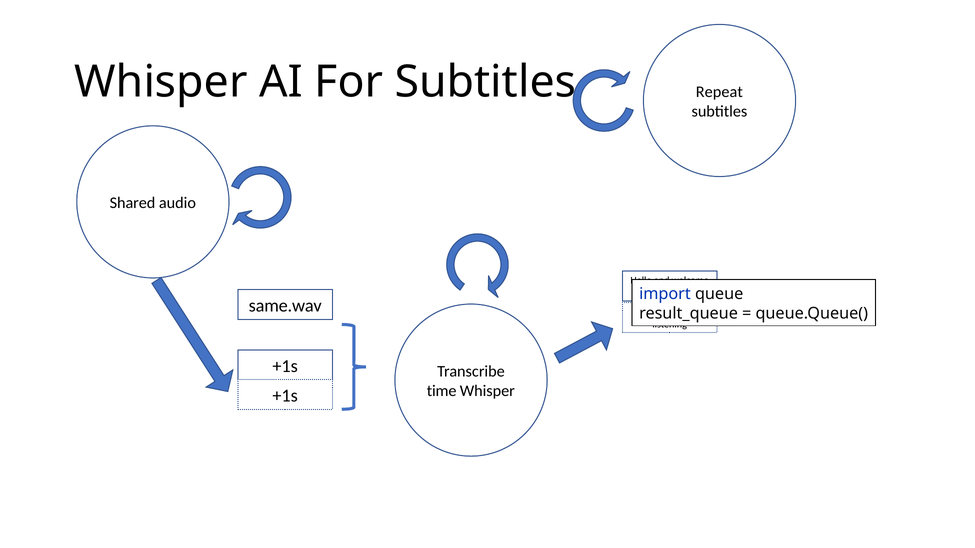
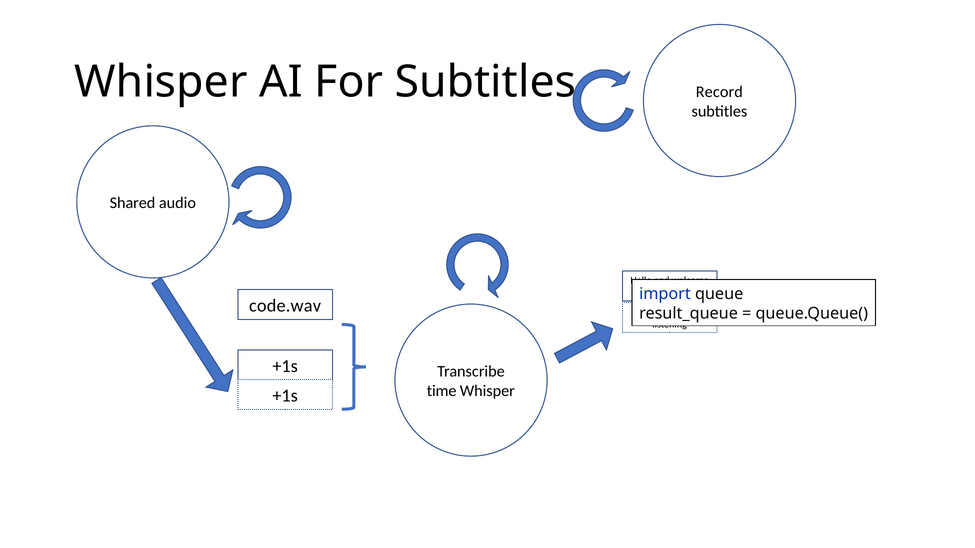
Repeat: Repeat -> Record (719, 92)
same.wav: same.wav -> code.wav (285, 306)
